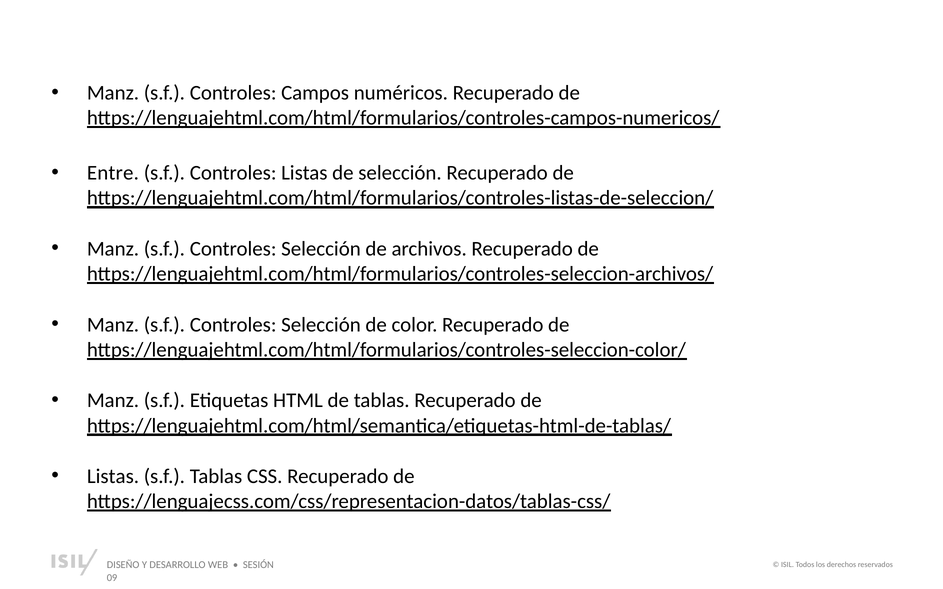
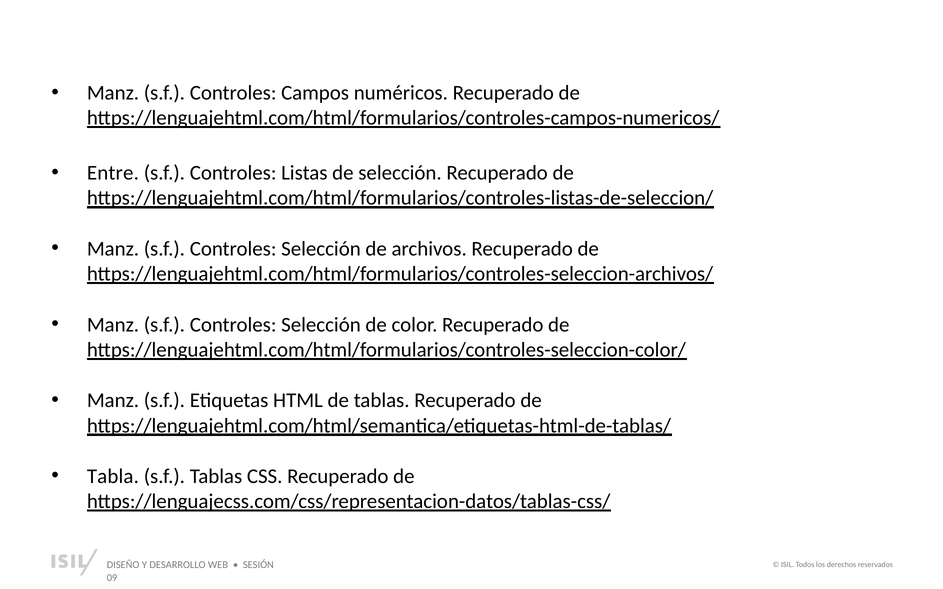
Listas: Listas -> Tabla (113, 477)
